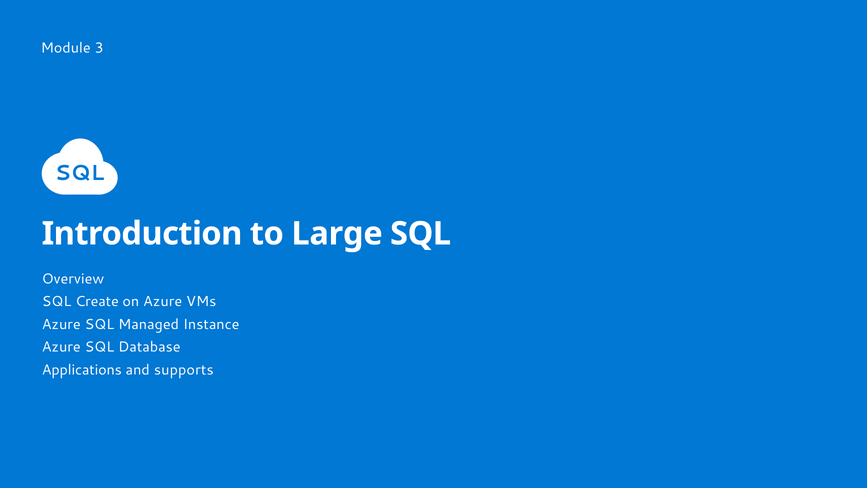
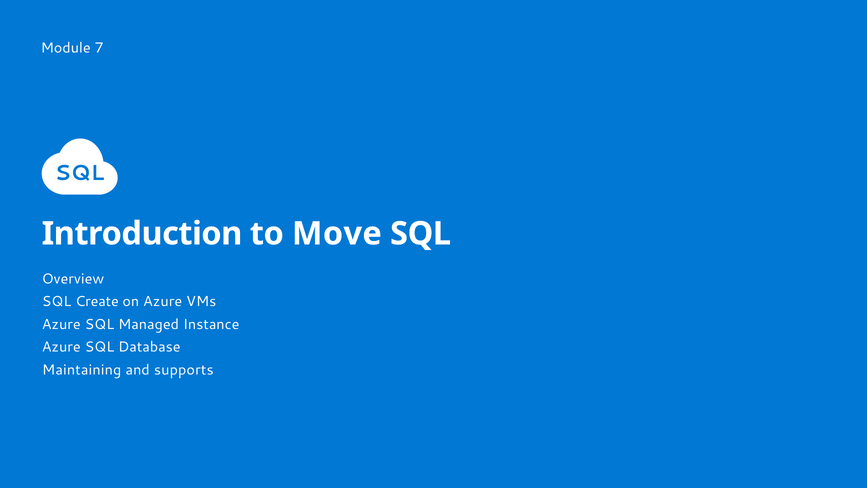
3: 3 -> 7 (99, 48)
Large: Large -> Move (337, 234)
Applications: Applications -> Maintaining (82, 370)
